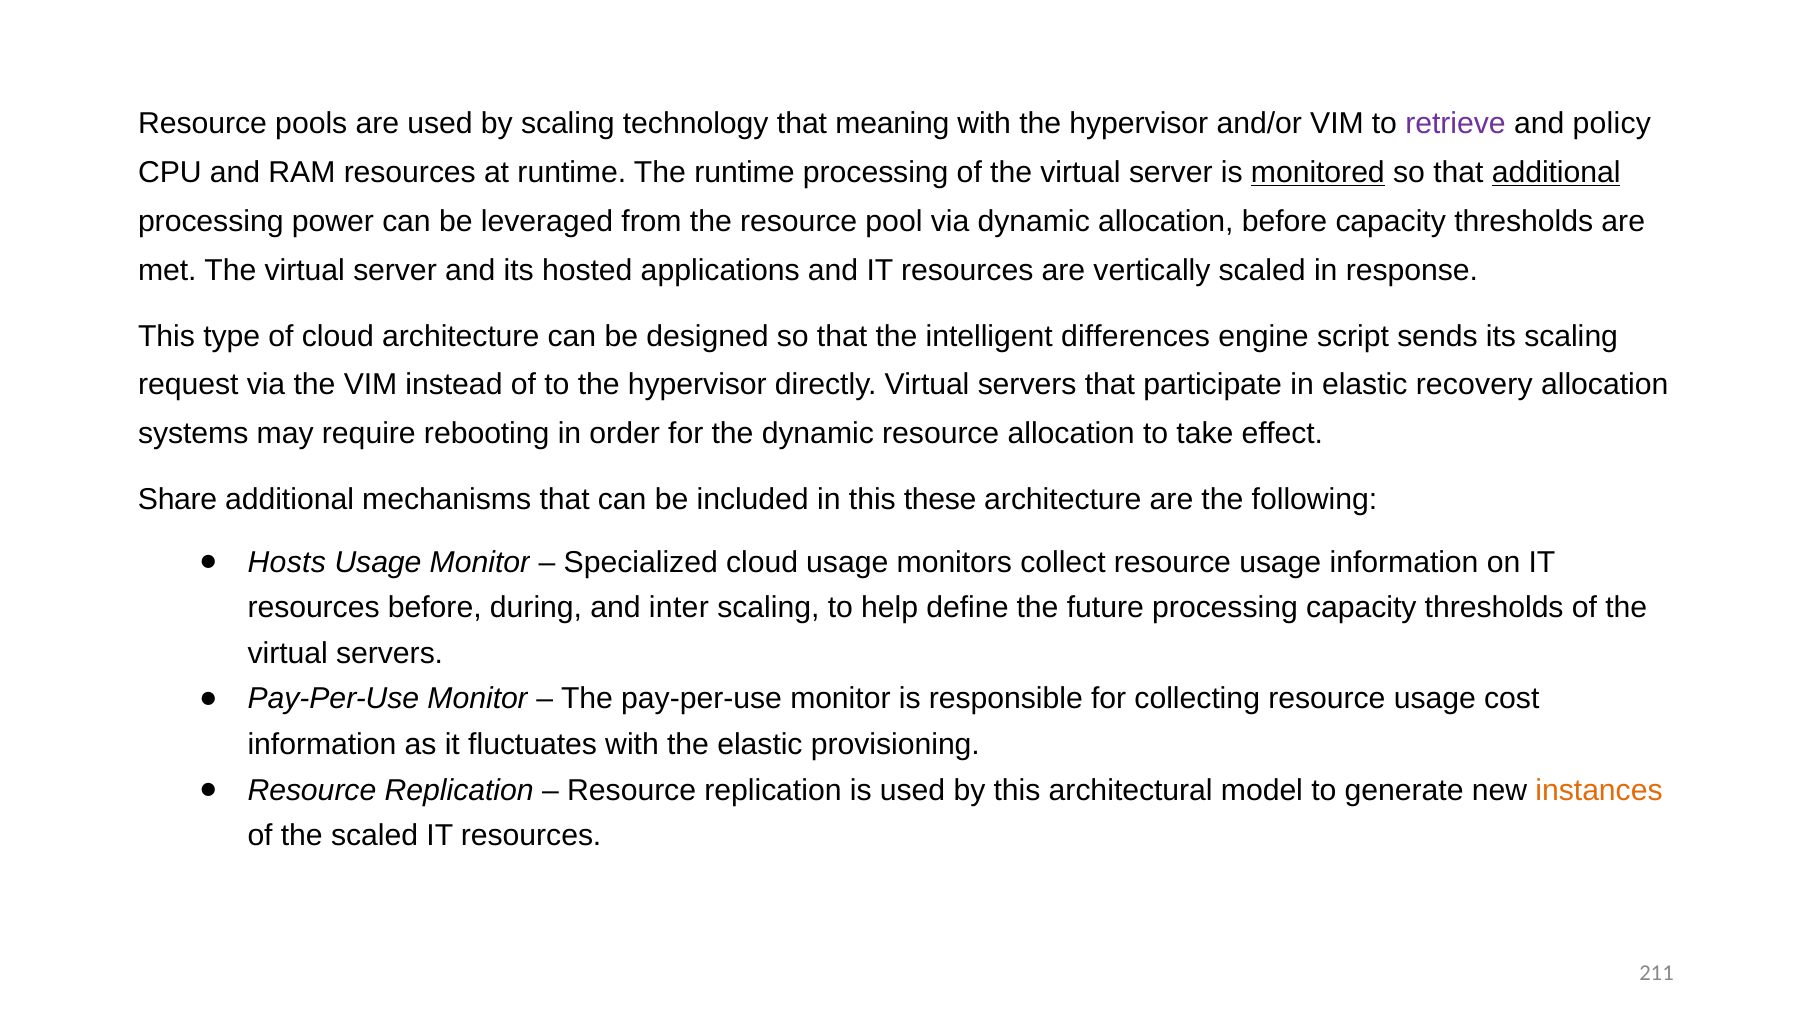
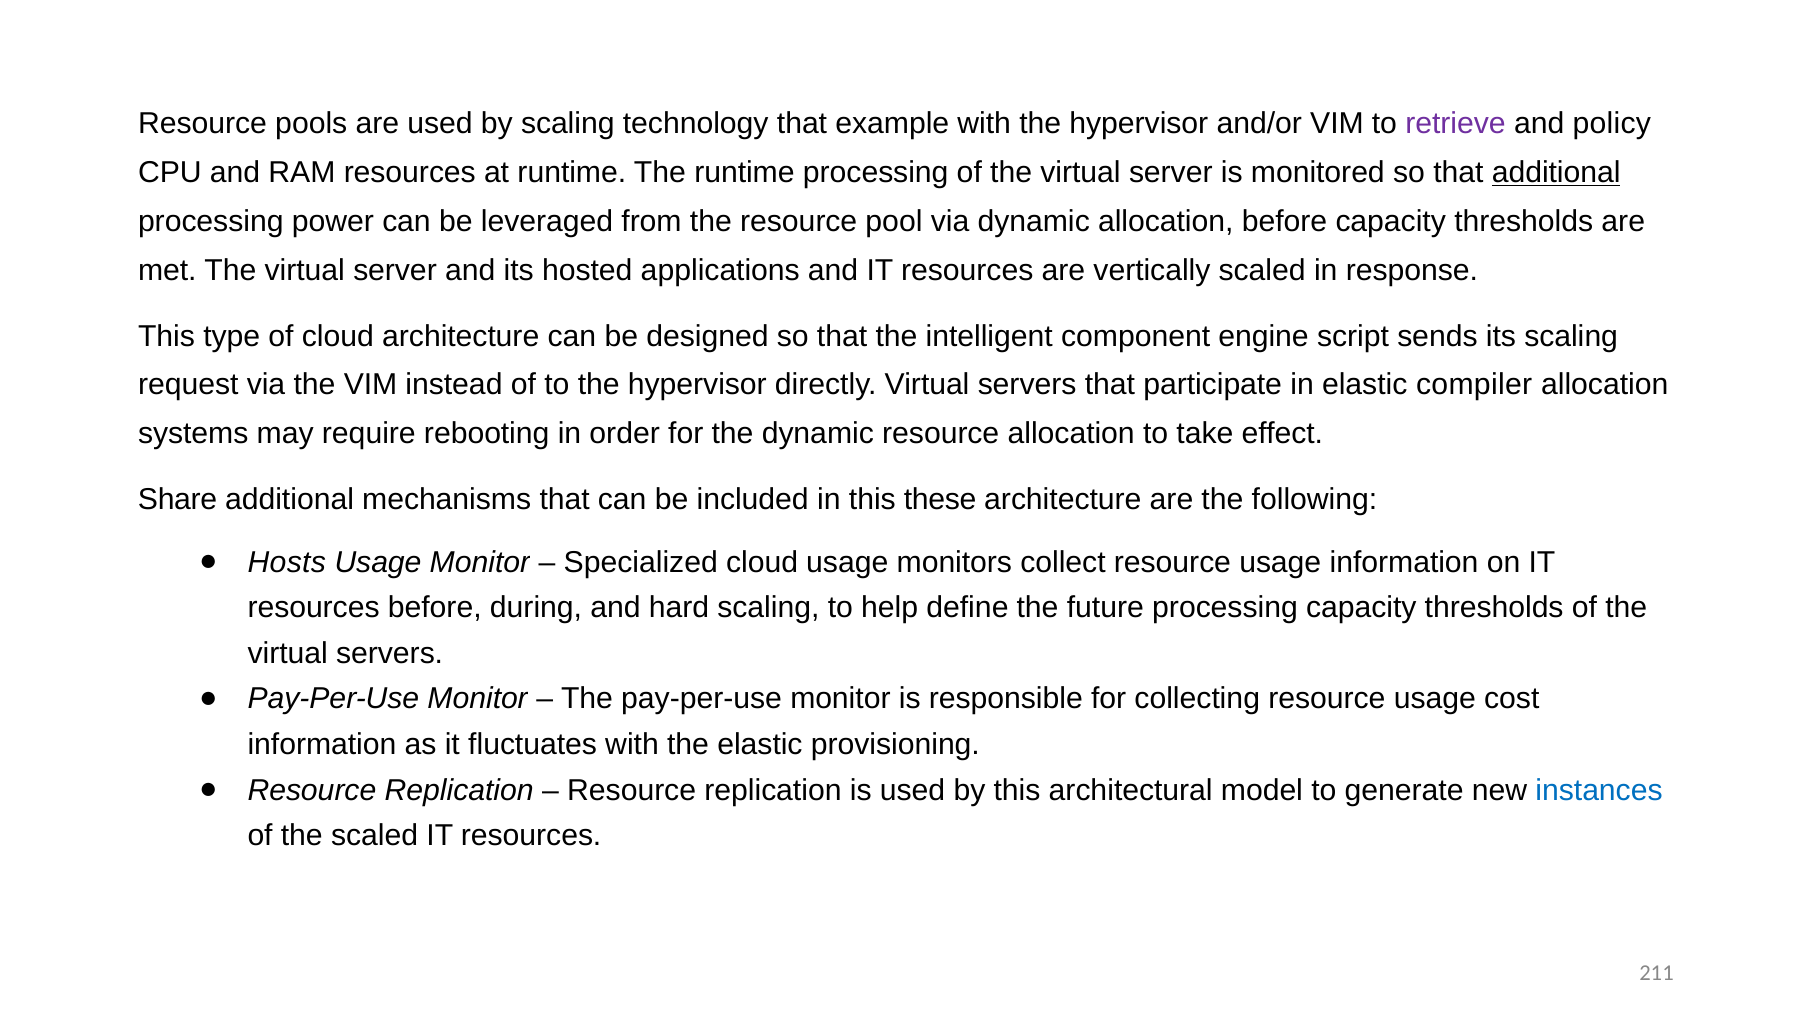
meaning: meaning -> example (892, 124)
monitored underline: present -> none (1318, 173)
differences: differences -> component (1136, 336)
recovery: recovery -> compiler (1474, 385)
inter: inter -> hard (679, 608)
instances colour: orange -> blue (1599, 790)
